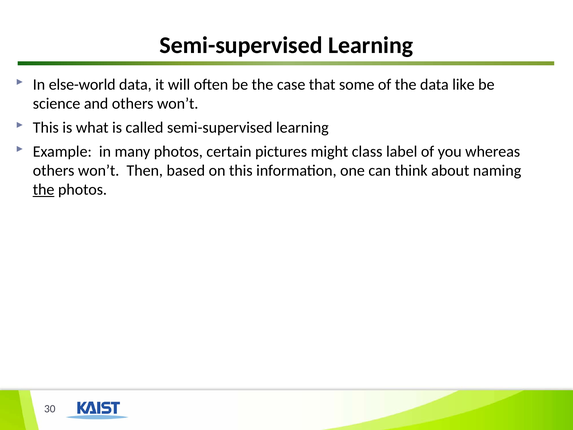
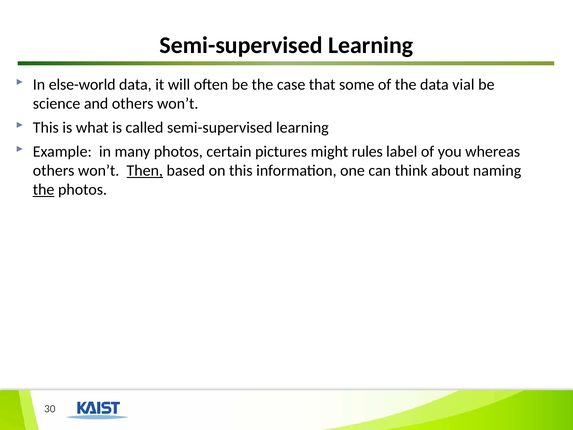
like: like -> vial (463, 84)
class: class -> rules (367, 151)
Then underline: none -> present (145, 170)
